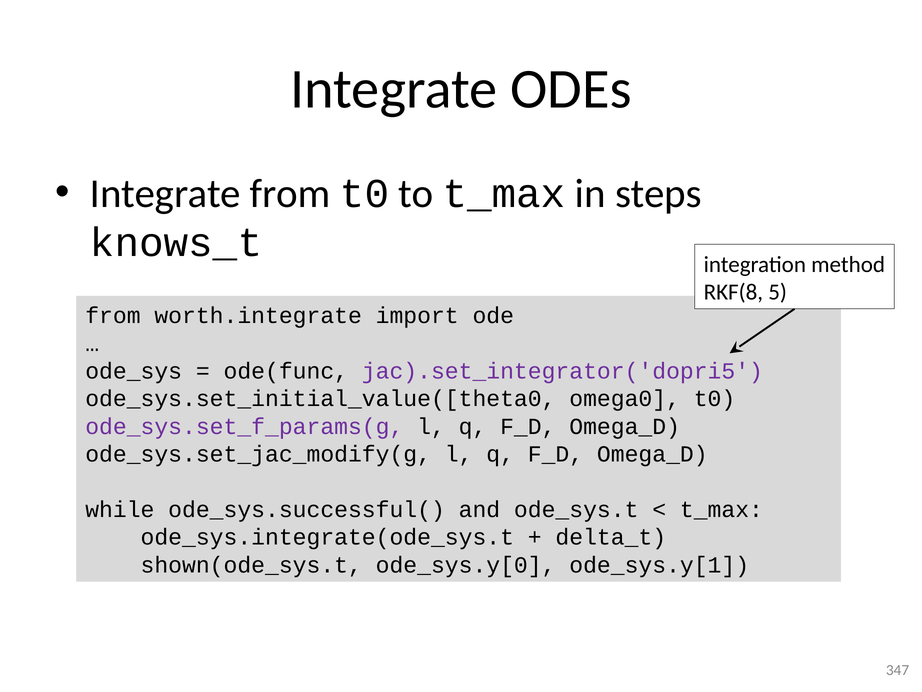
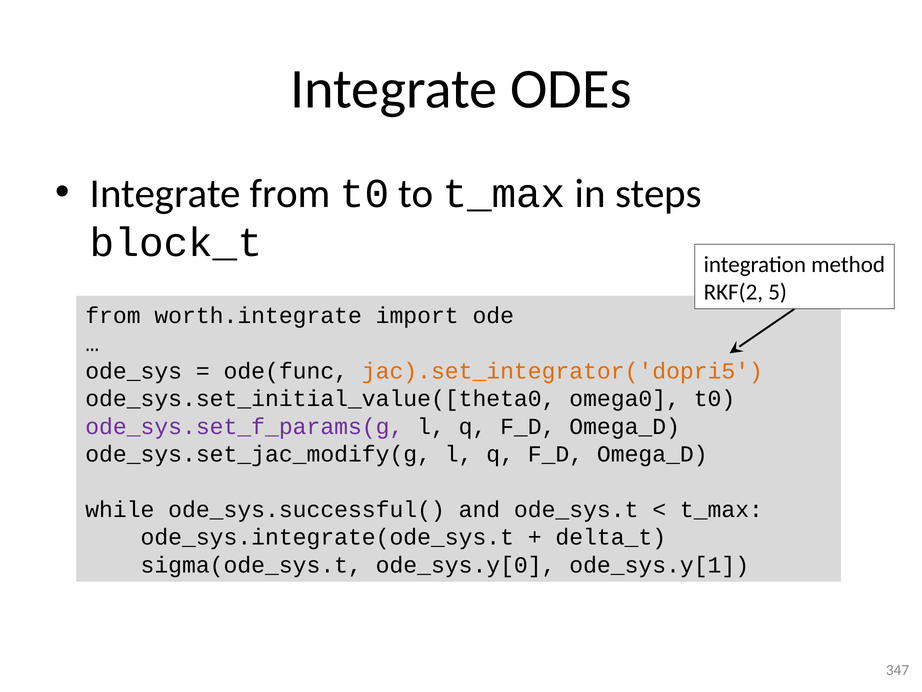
knows_t: knows_t -> block_t (176, 243)
RKF(8: RKF(8 -> RKF(2 (733, 292)
jac).set_integrator('dopri5 colour: purple -> orange (562, 371)
shown(ode_sys.t: shown(ode_sys.t -> sigma(ode_sys.t (251, 565)
